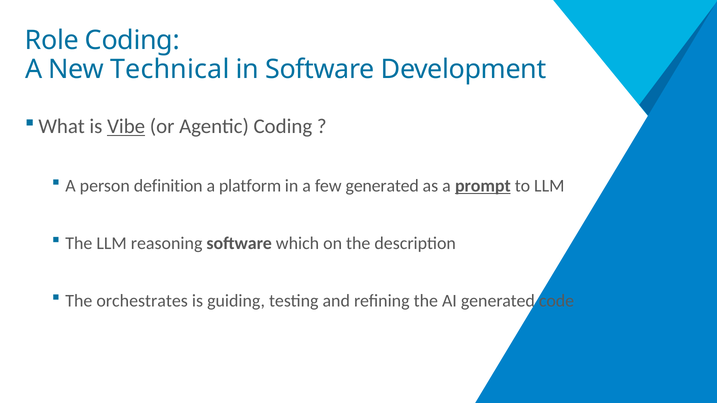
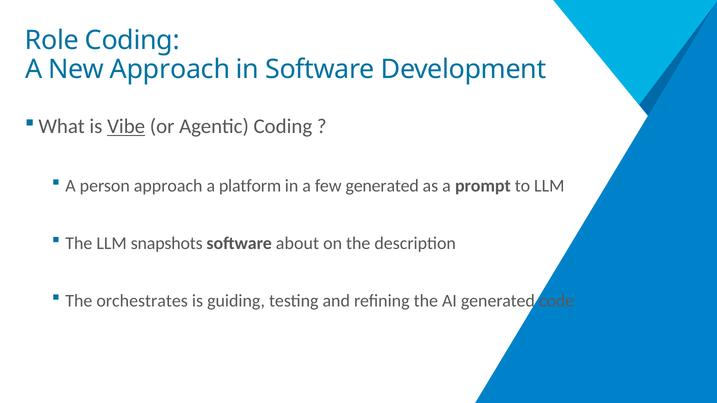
New Technical: Technical -> Approach (170, 69)
person definition: definition -> approach (168, 186)
prompt underline: present -> none (483, 186)
reasoning: reasoning -> snapshots (167, 243)
which: which -> about (297, 243)
